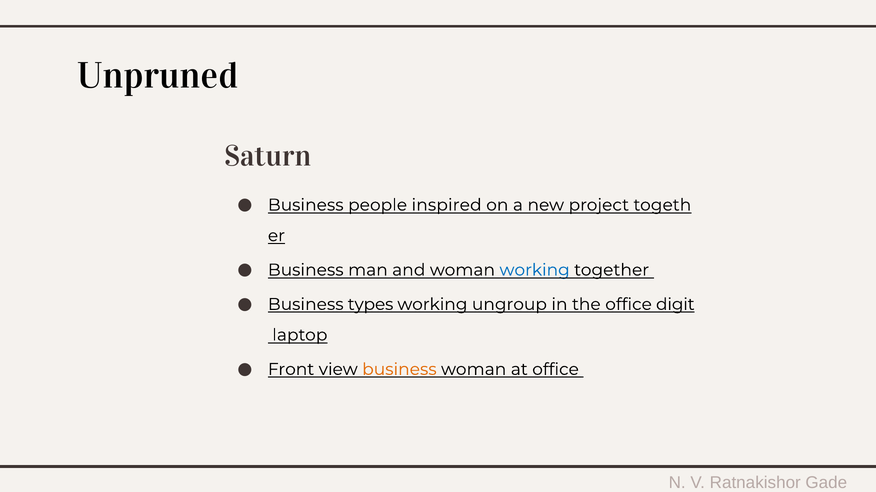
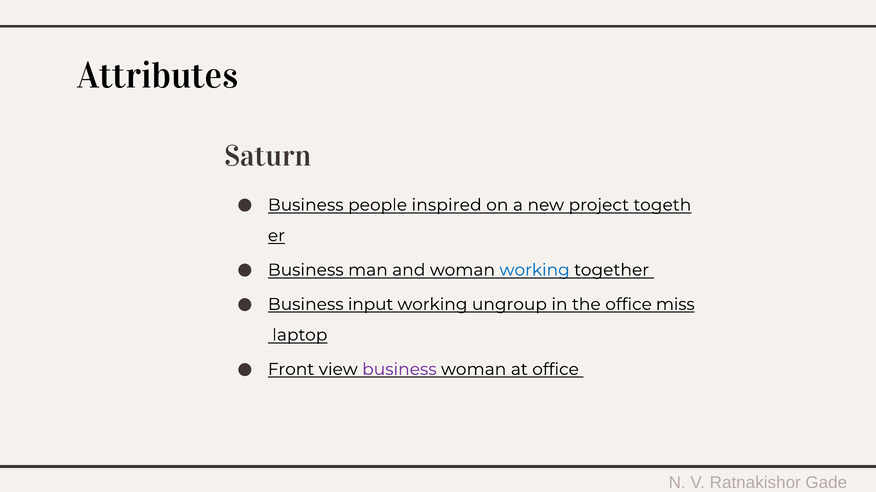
Unpruned: Unpruned -> Attributes (158, 76)
types: types -> input (371, 305)
digit: digit -> miss (675, 305)
business colour: orange -> purple (399, 370)
